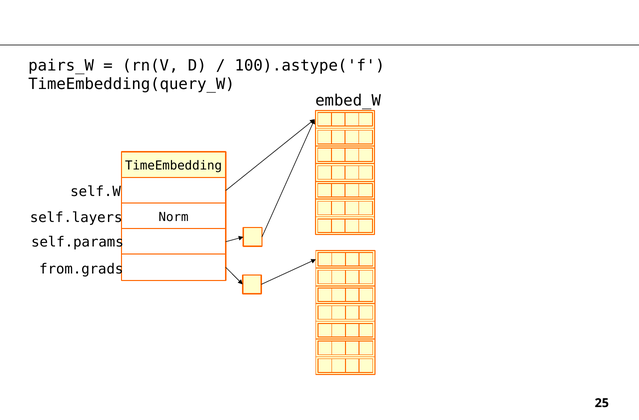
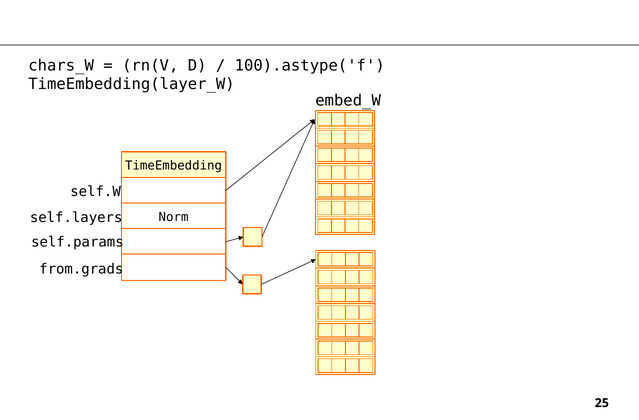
pairs_W: pairs_W -> chars_W (61, 66)
TimeEmbedding(query_W: TimeEmbedding(query_W -> TimeEmbedding(layer_W (132, 84)
